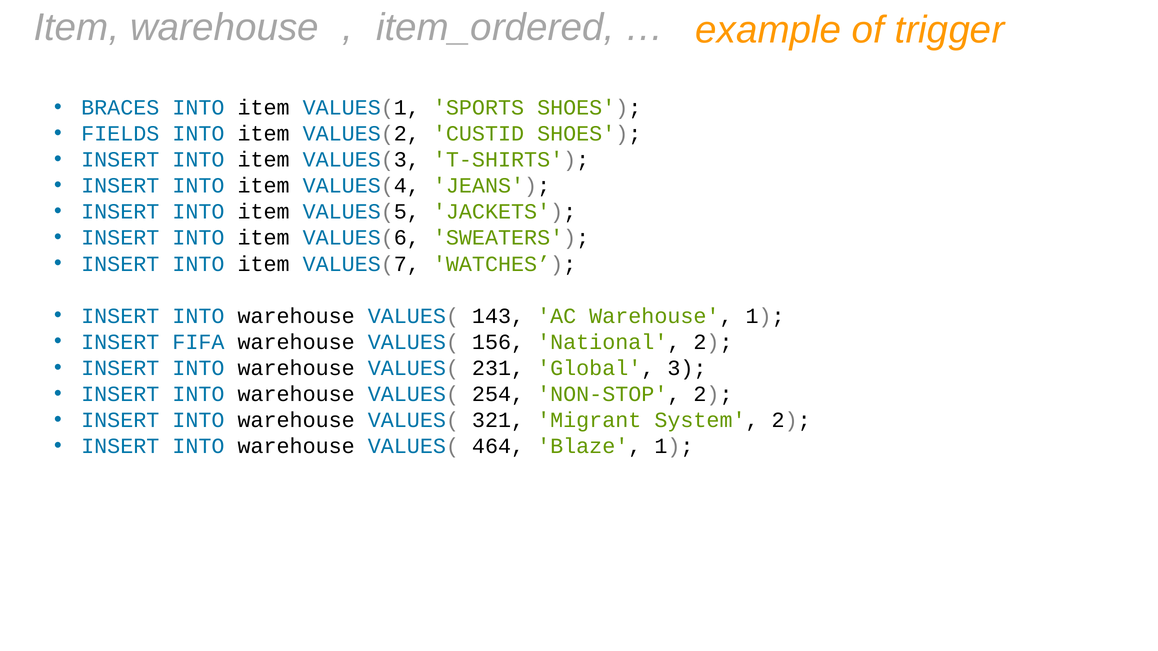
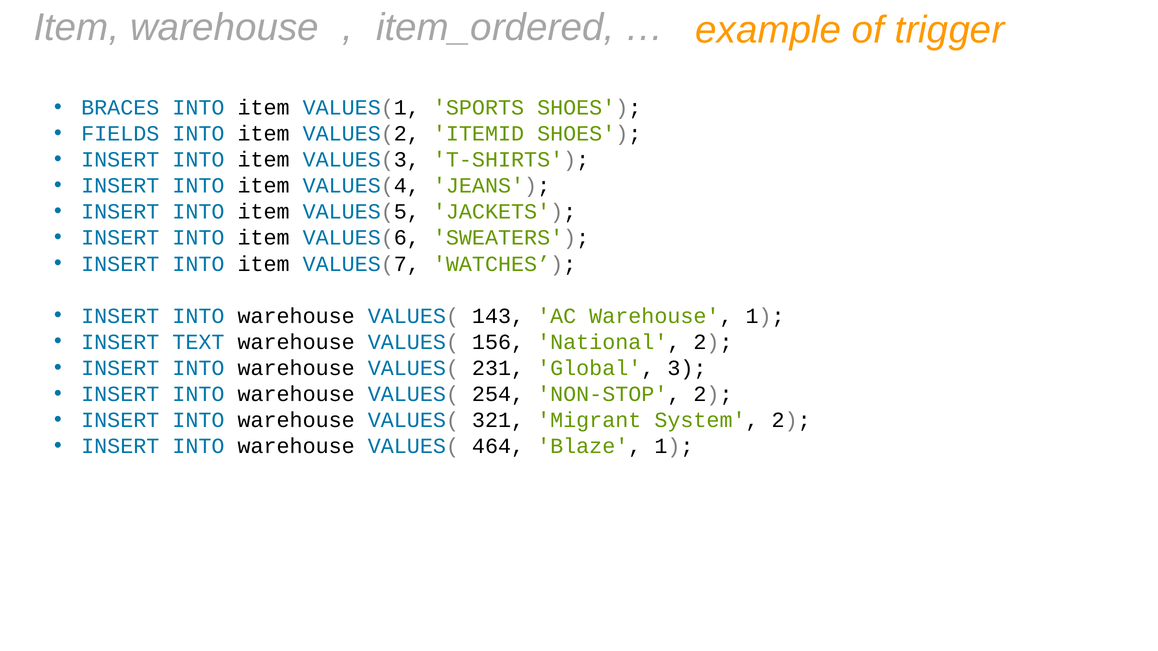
CUSTID: CUSTID -> ITEMID (479, 134)
FIFA: FIFA -> TEXT (198, 342)
